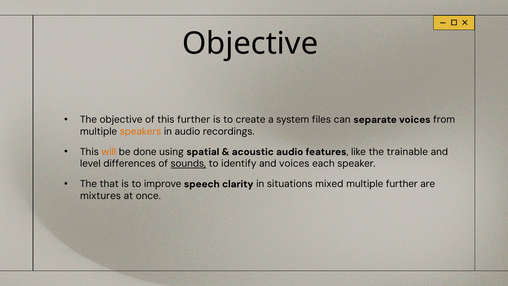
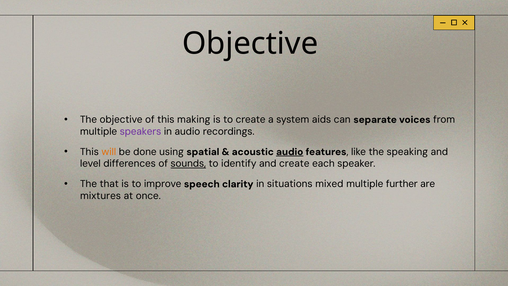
this further: further -> making (194, 120)
files: files -> aids (322, 120)
speakers colour: orange -> purple (140, 131)
audio underline: none -> present (290, 152)
trainable: trainable -> speaking (407, 152)
and voices: voices -> create (294, 164)
